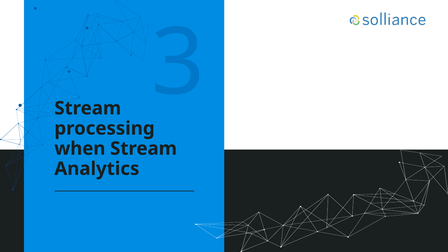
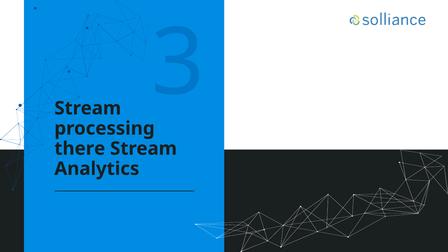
when: when -> there (80, 149)
